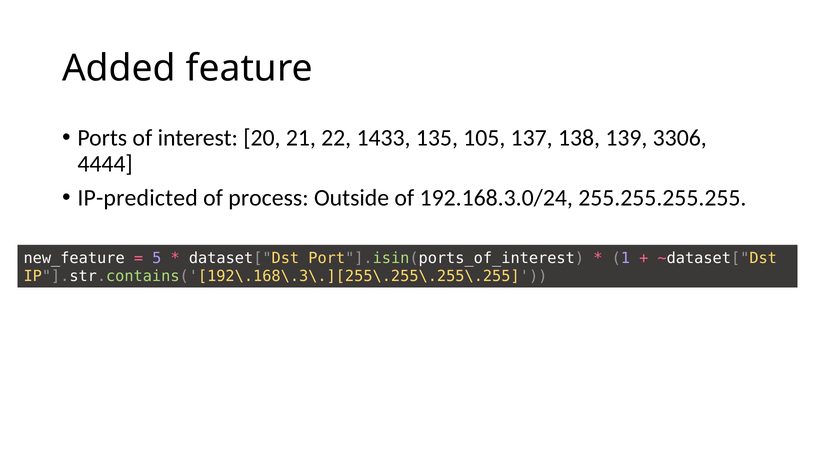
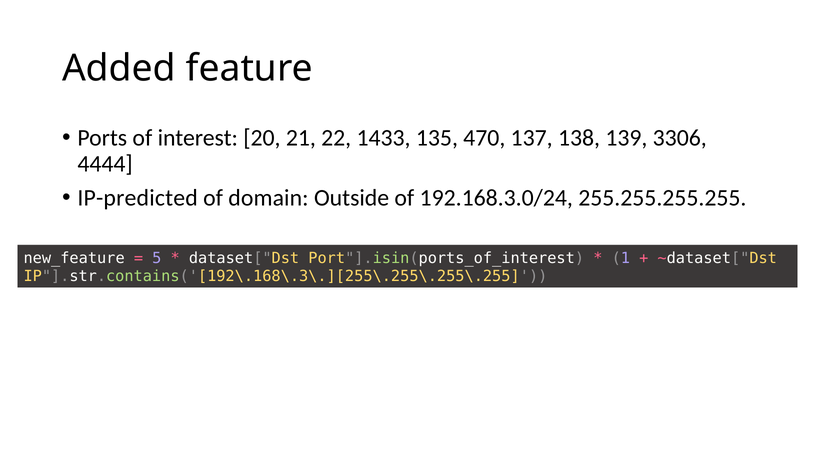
105: 105 -> 470 (484, 138)
process: process -> domain (268, 198)
